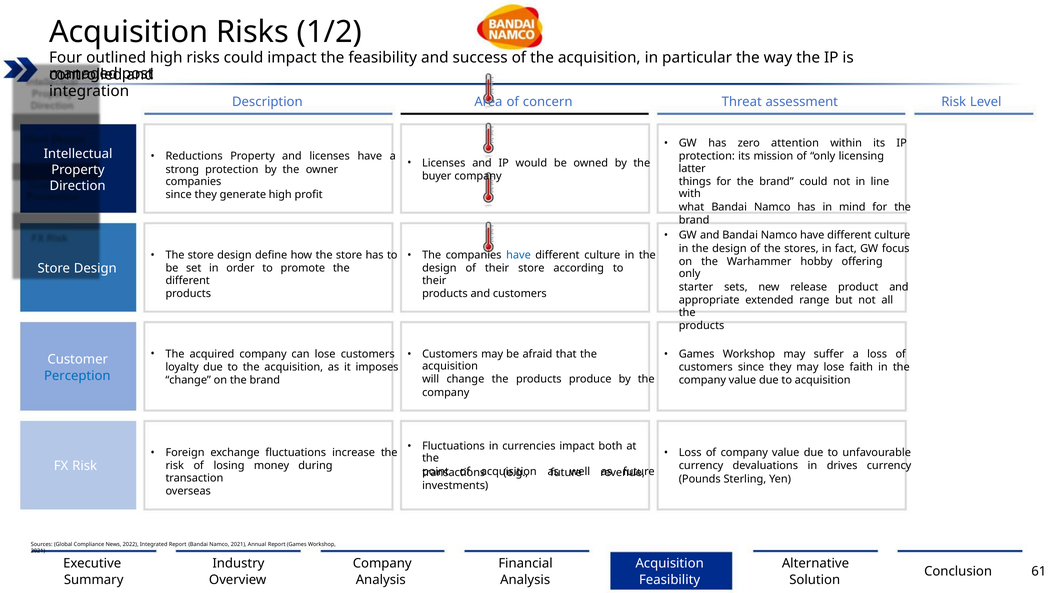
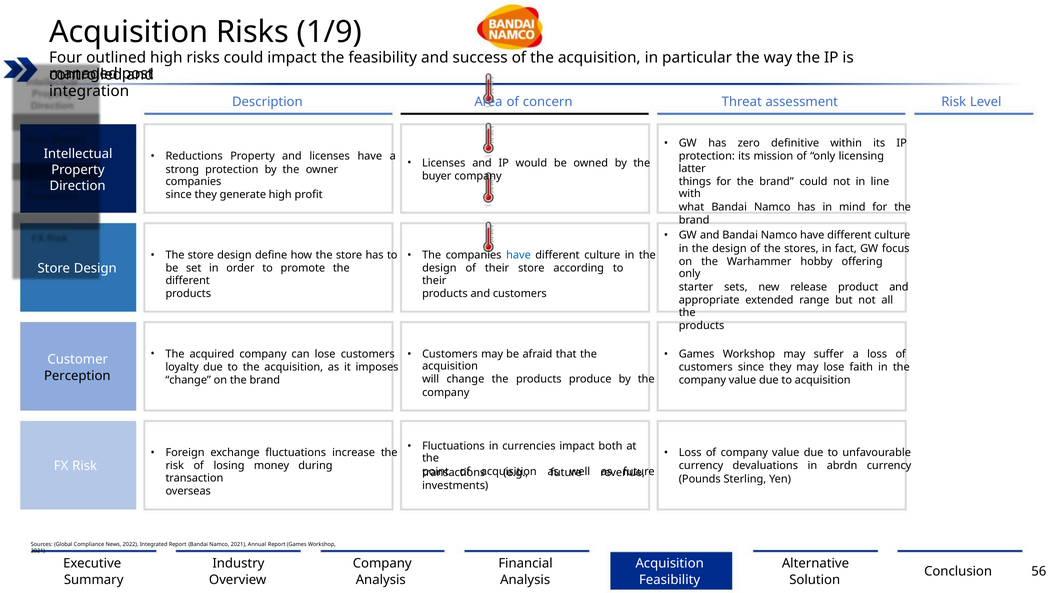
1/2: 1/2 -> 1/9 (329, 32)
attention: attention -> definitive (795, 143)
Perception colour: blue -> black (77, 376)
drives: drives -> abrdn (842, 466)
61: 61 -> 56 (1039, 571)
